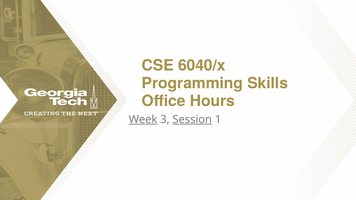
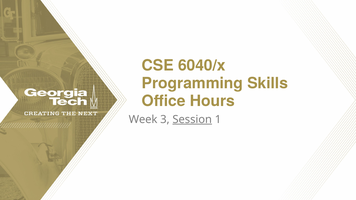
Week underline: present -> none (143, 120)
